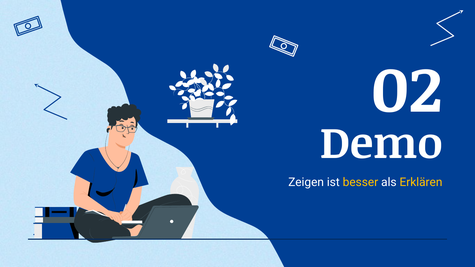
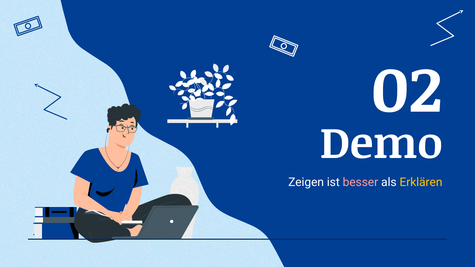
besser colour: yellow -> pink (360, 183)
